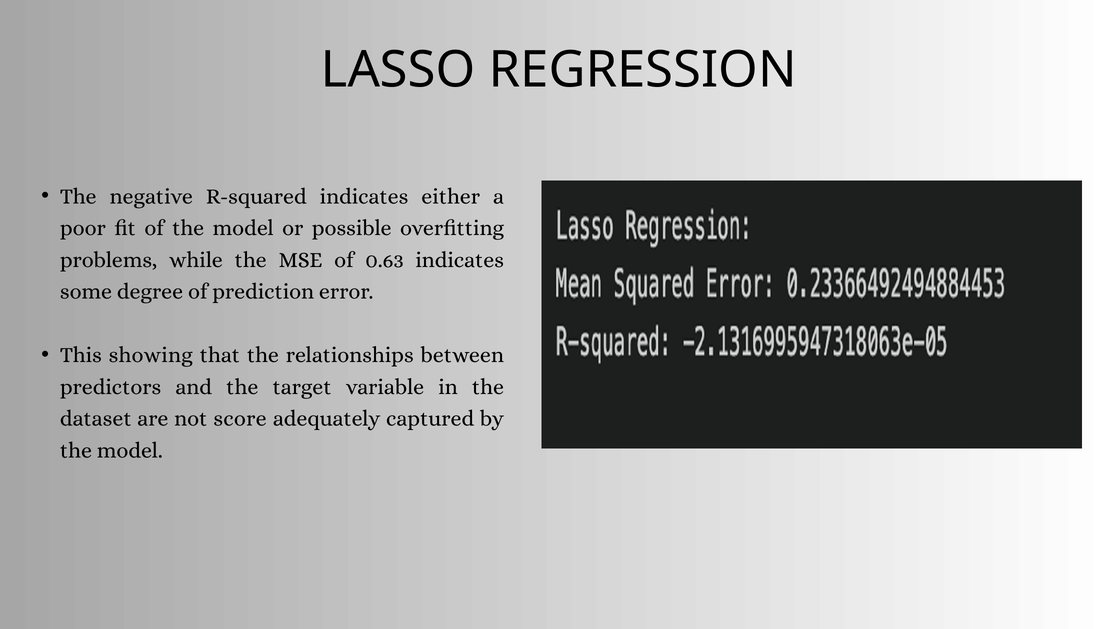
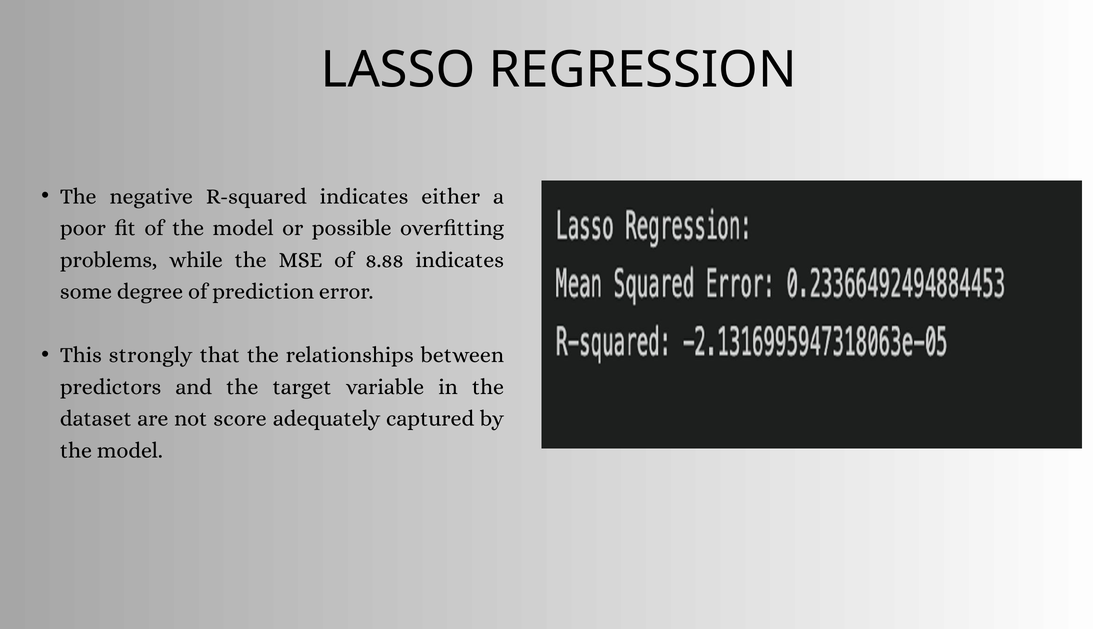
0.63: 0.63 -> 8.88 (385, 260)
showing: showing -> strongly (151, 355)
